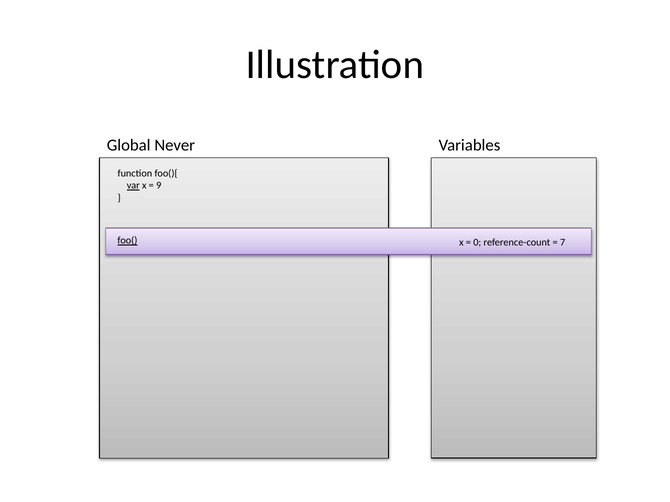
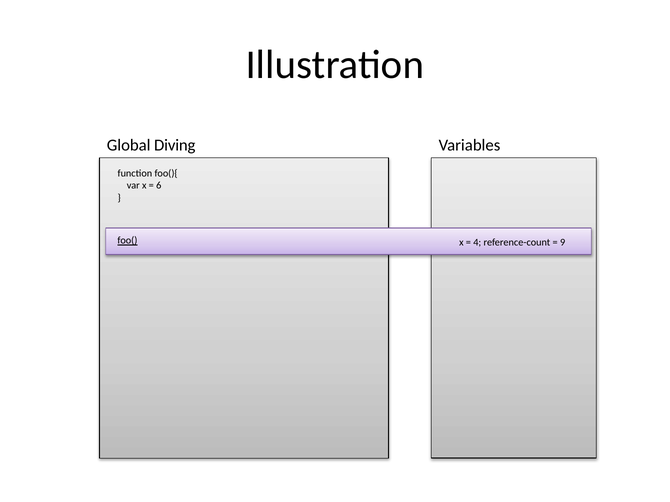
Never: Never -> Diving (175, 145)
var underline: present -> none (133, 186)
9: 9 -> 6 (159, 186)
0: 0 -> 4 (477, 242)
7: 7 -> 9 (563, 242)
